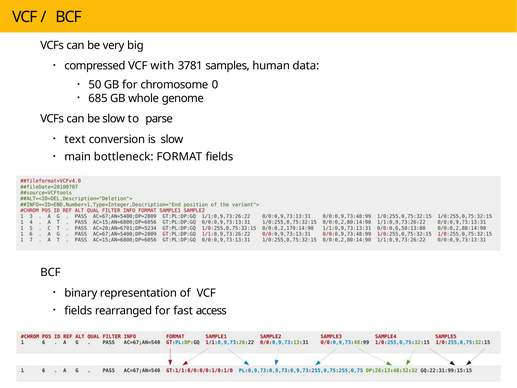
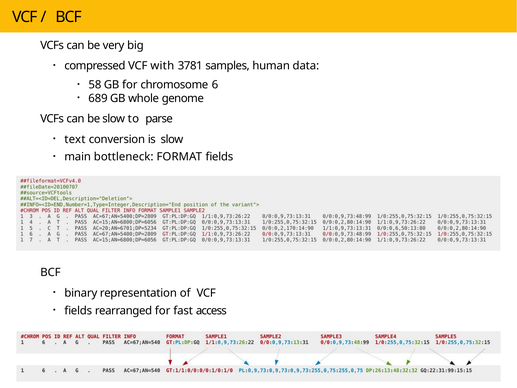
50: 50 -> 58 (95, 85)
0: 0 -> 6 (215, 85)
685: 685 -> 689 (98, 98)
